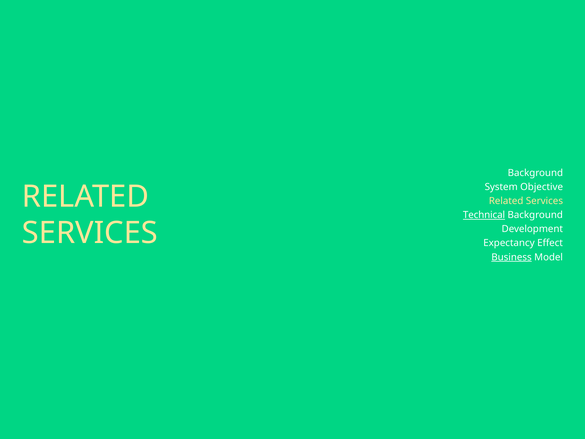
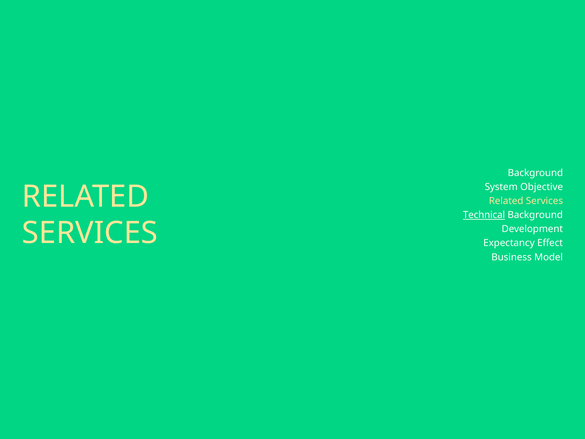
Business underline: present -> none (512, 257)
